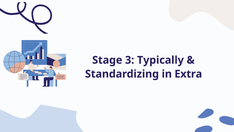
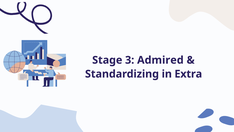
Typically: Typically -> Admired (160, 60)
